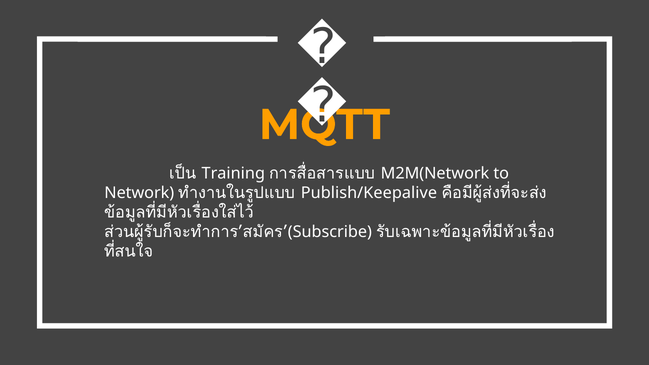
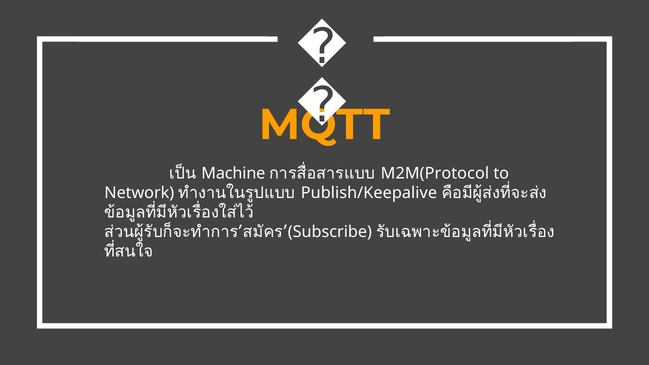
Training: Training -> Machine (233, 174)
M2M(Network: M2M(Network -> M2M(Protocol (435, 174)
